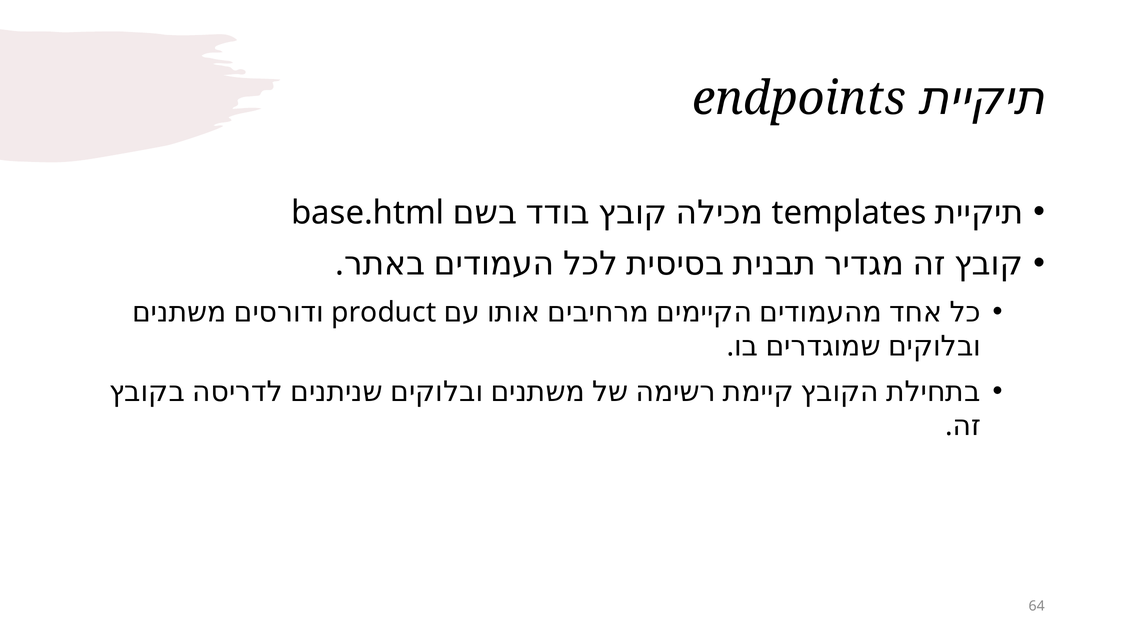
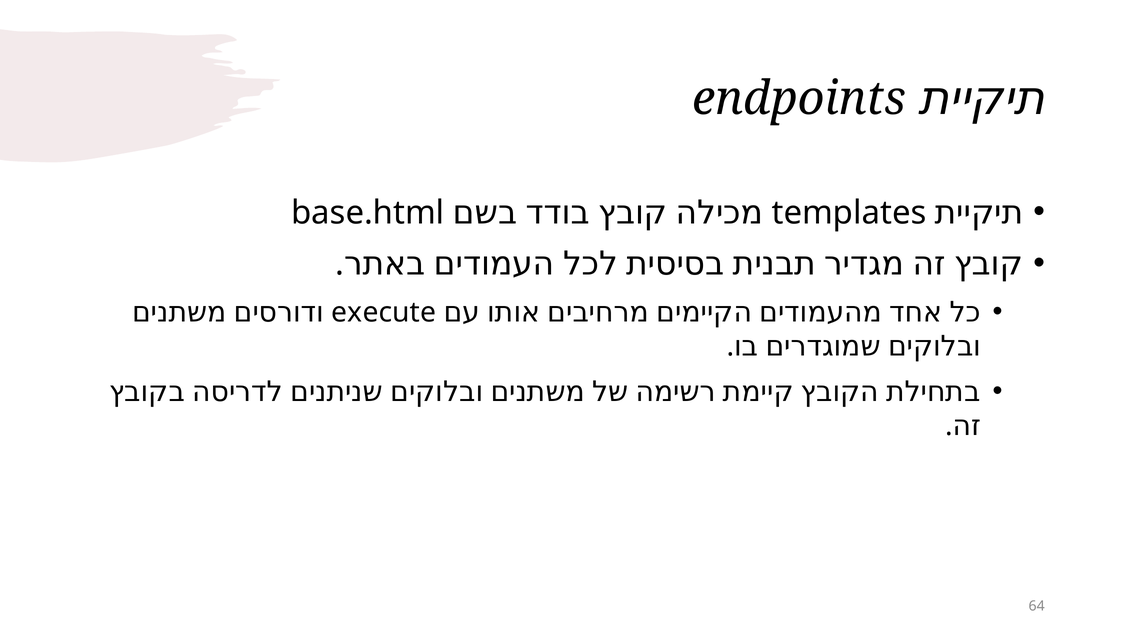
product: product -> execute (384, 312)
